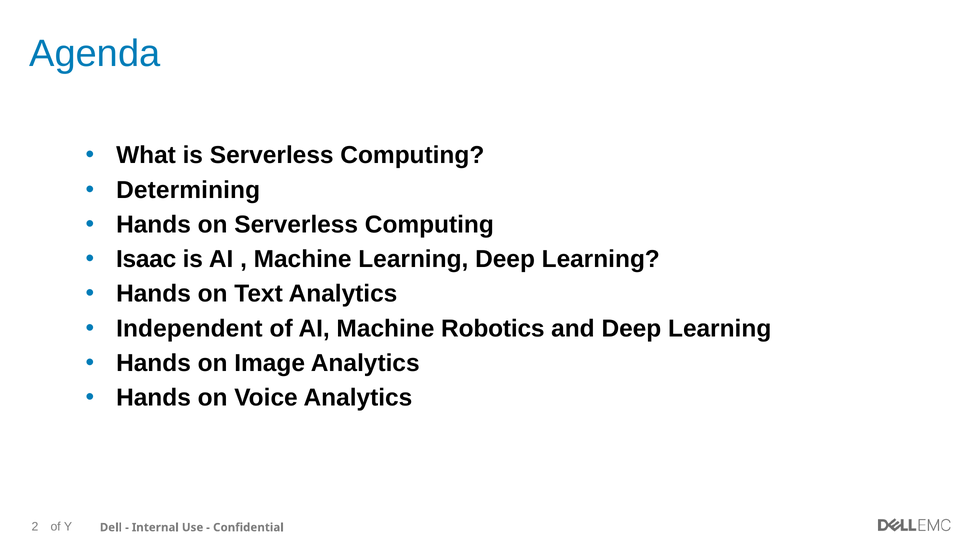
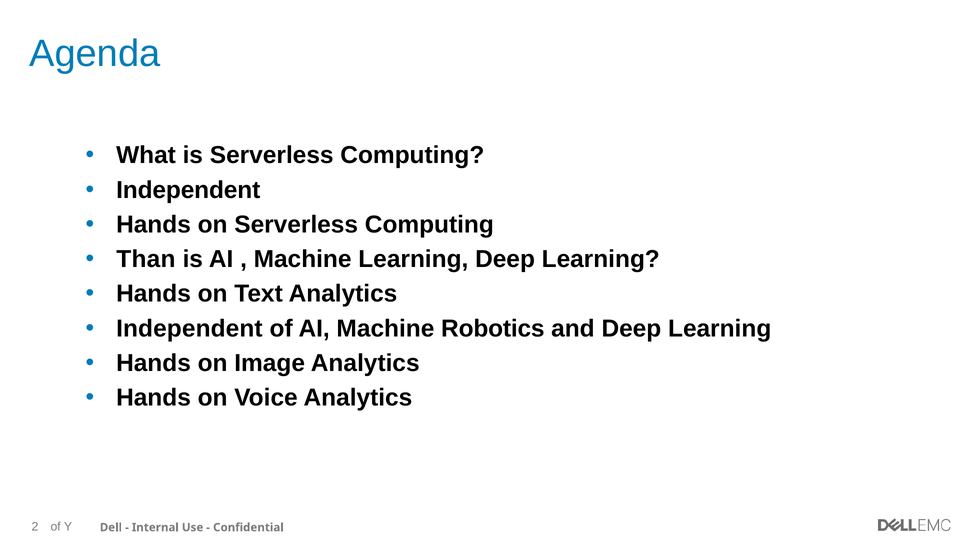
Determining: Determining -> Independent (188, 190)
Isaac: Isaac -> Than (146, 259)
